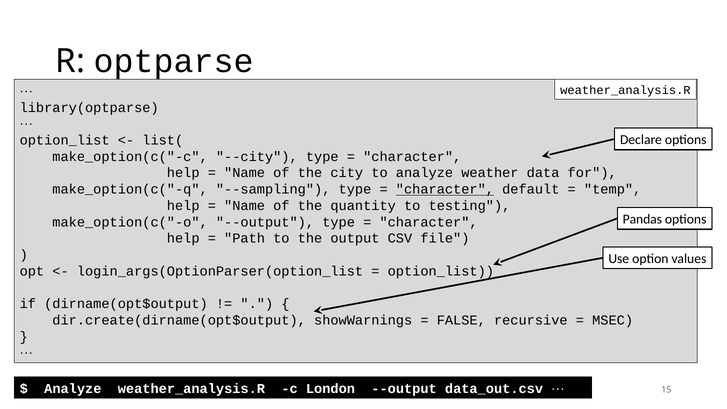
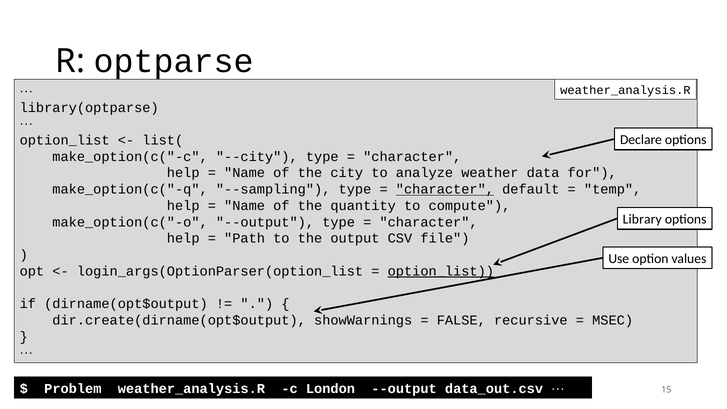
testing: testing -> compute (469, 206)
Pandas: Pandas -> Library (642, 219)
option_list underline: none -> present (441, 271)
Analyze: Analyze -> Problem (73, 388)
